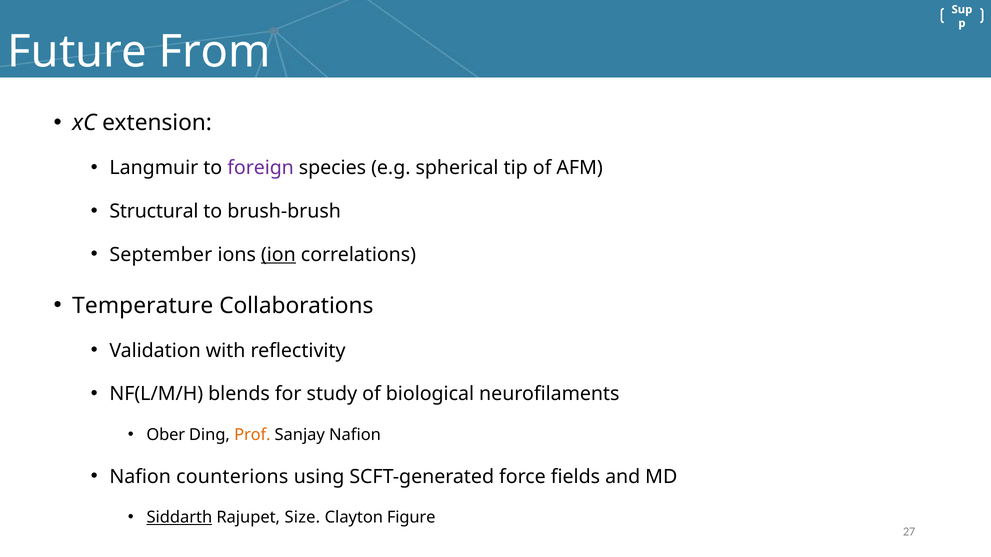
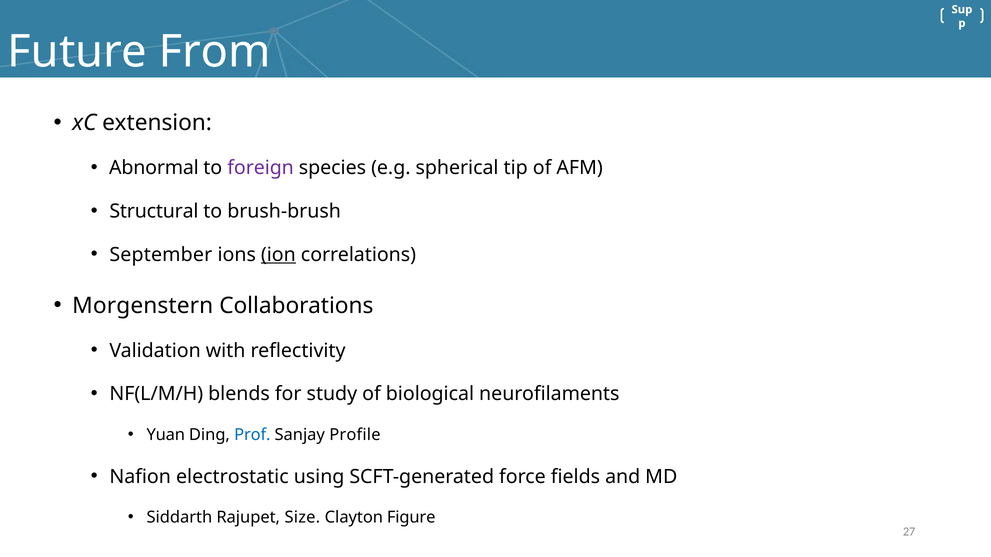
Langmuir: Langmuir -> Abnormal (154, 168)
Temperature: Temperature -> Morgenstern (143, 306)
Ober: Ober -> Yuan (166, 435)
Prof colour: orange -> blue (252, 435)
Sanjay Nafion: Nafion -> Profile (355, 435)
counterions: counterions -> electrostatic (232, 477)
Siddarth underline: present -> none (179, 518)
